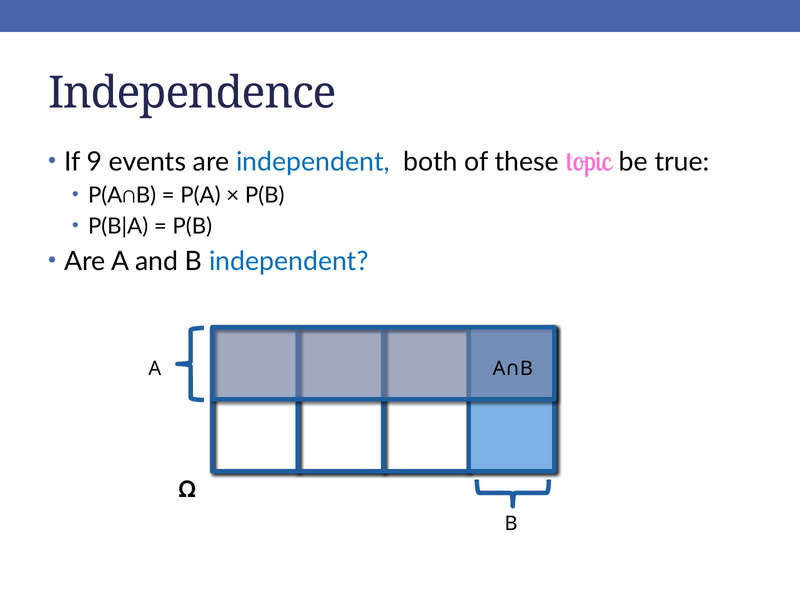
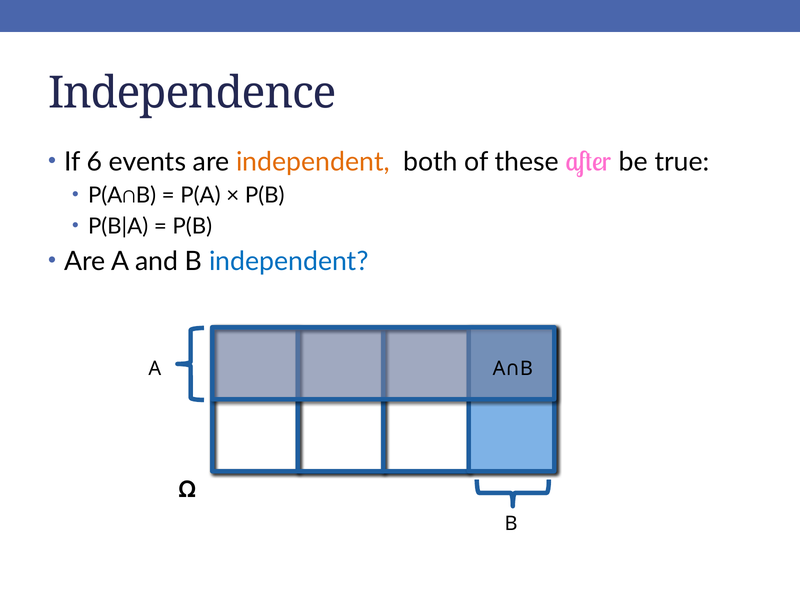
9: 9 -> 6 (94, 162)
independent colour: blue -> orange (313, 162)
topic: topic -> after (589, 162)
